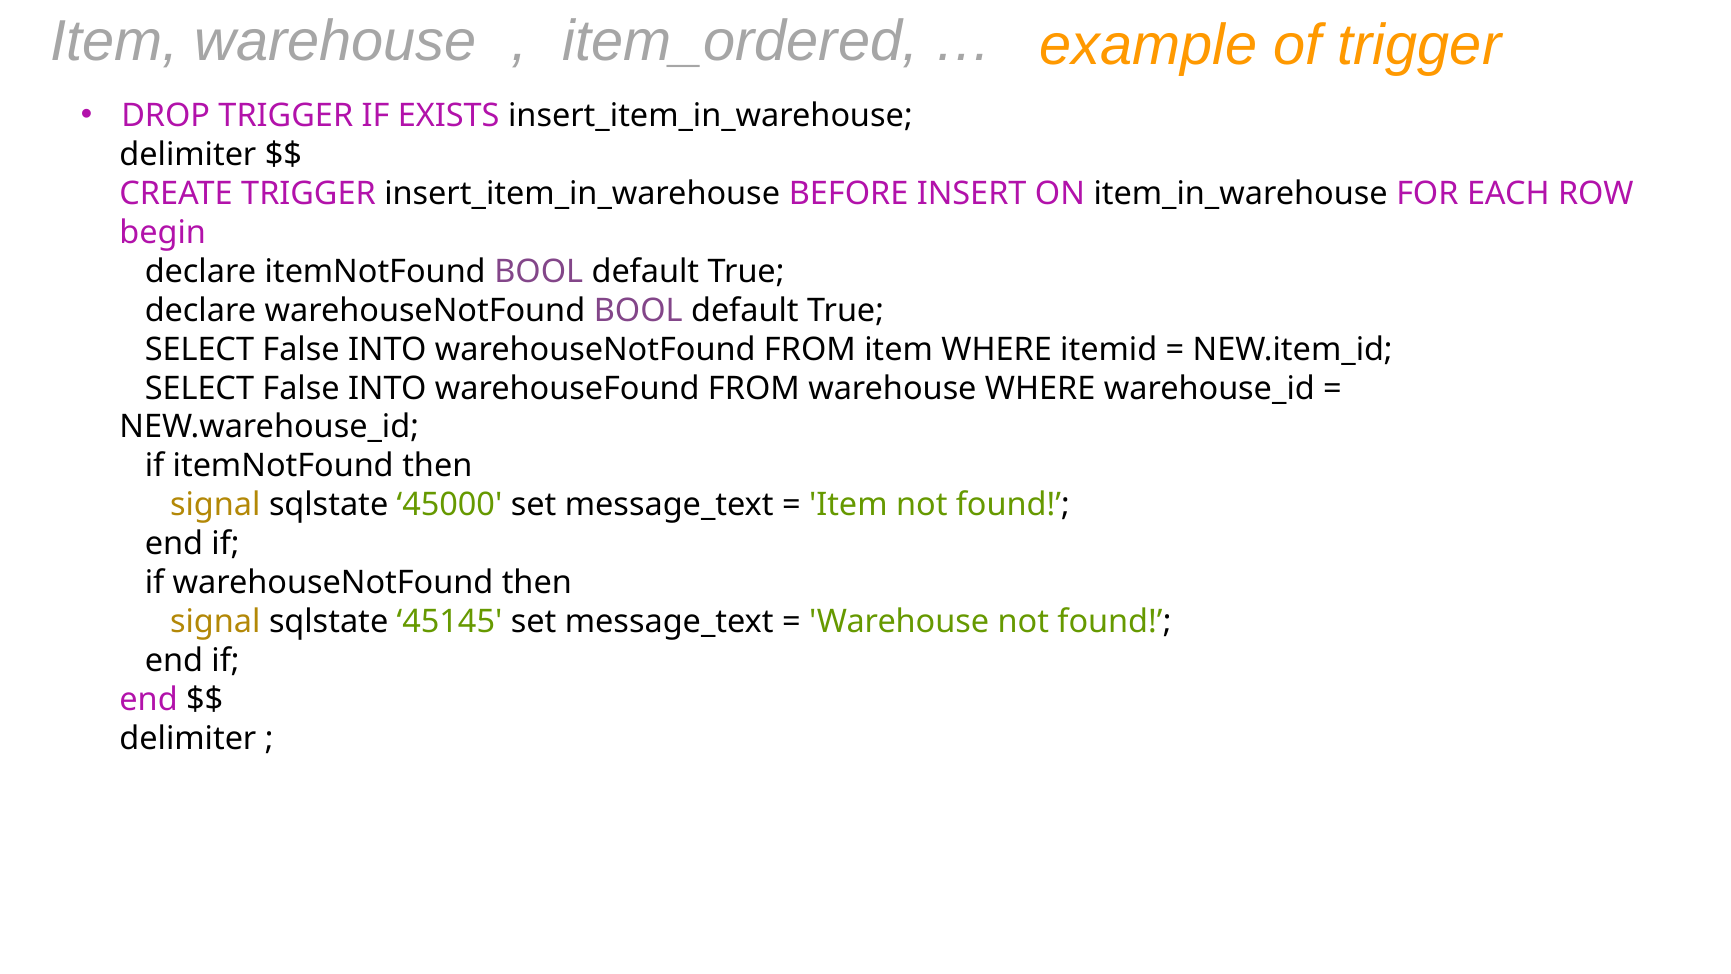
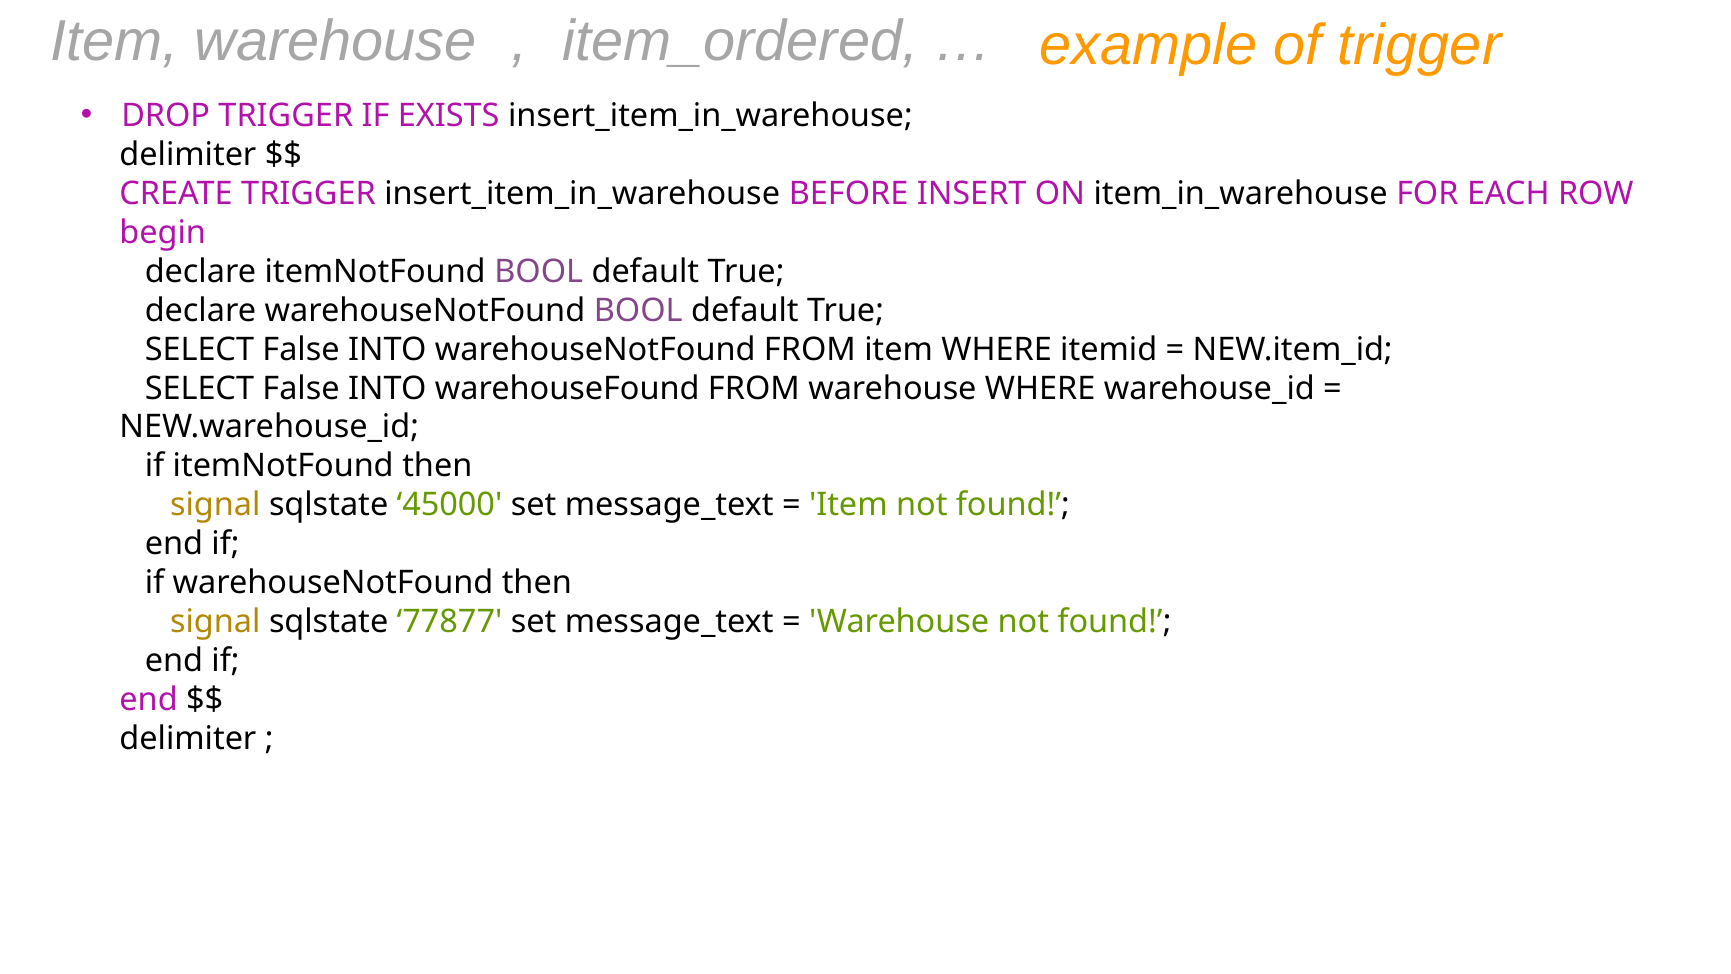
45145: 45145 -> 77877 (450, 622)
